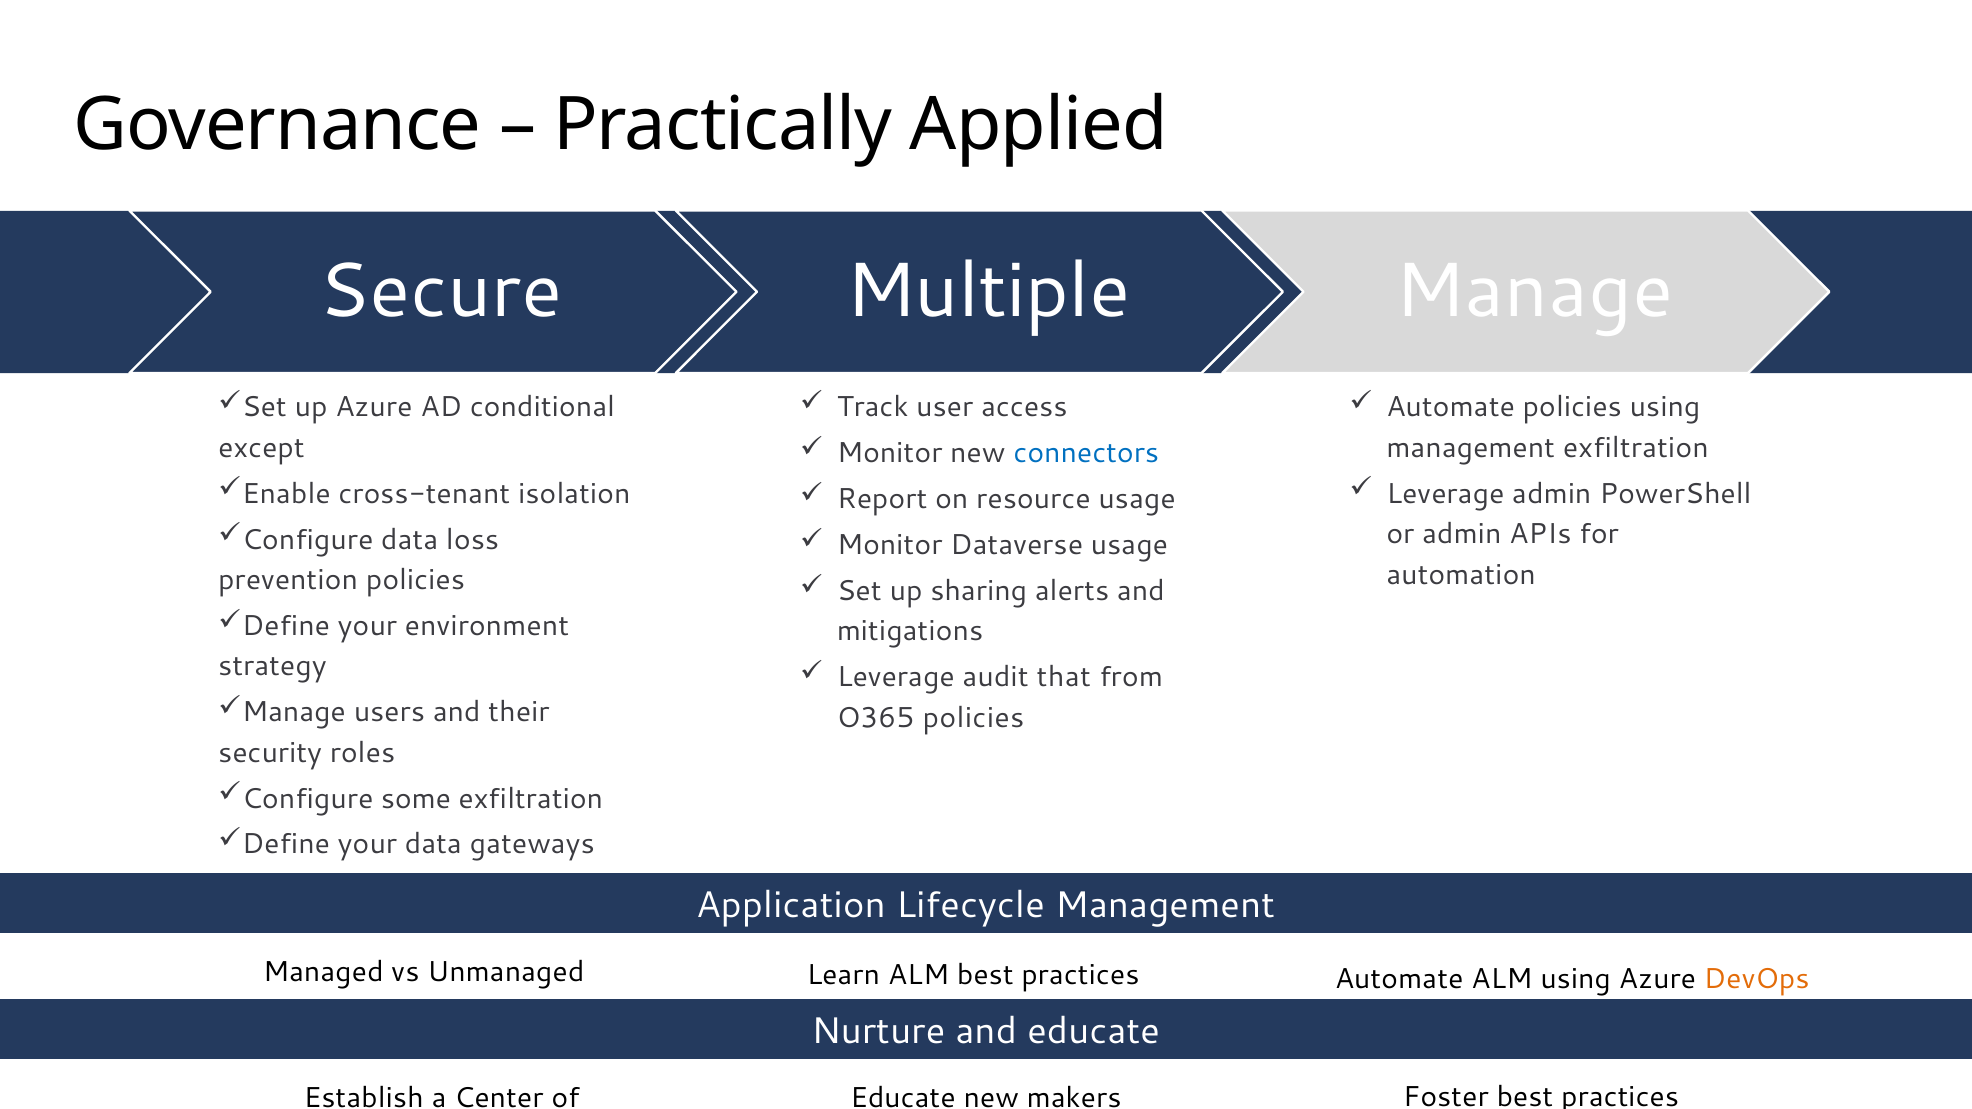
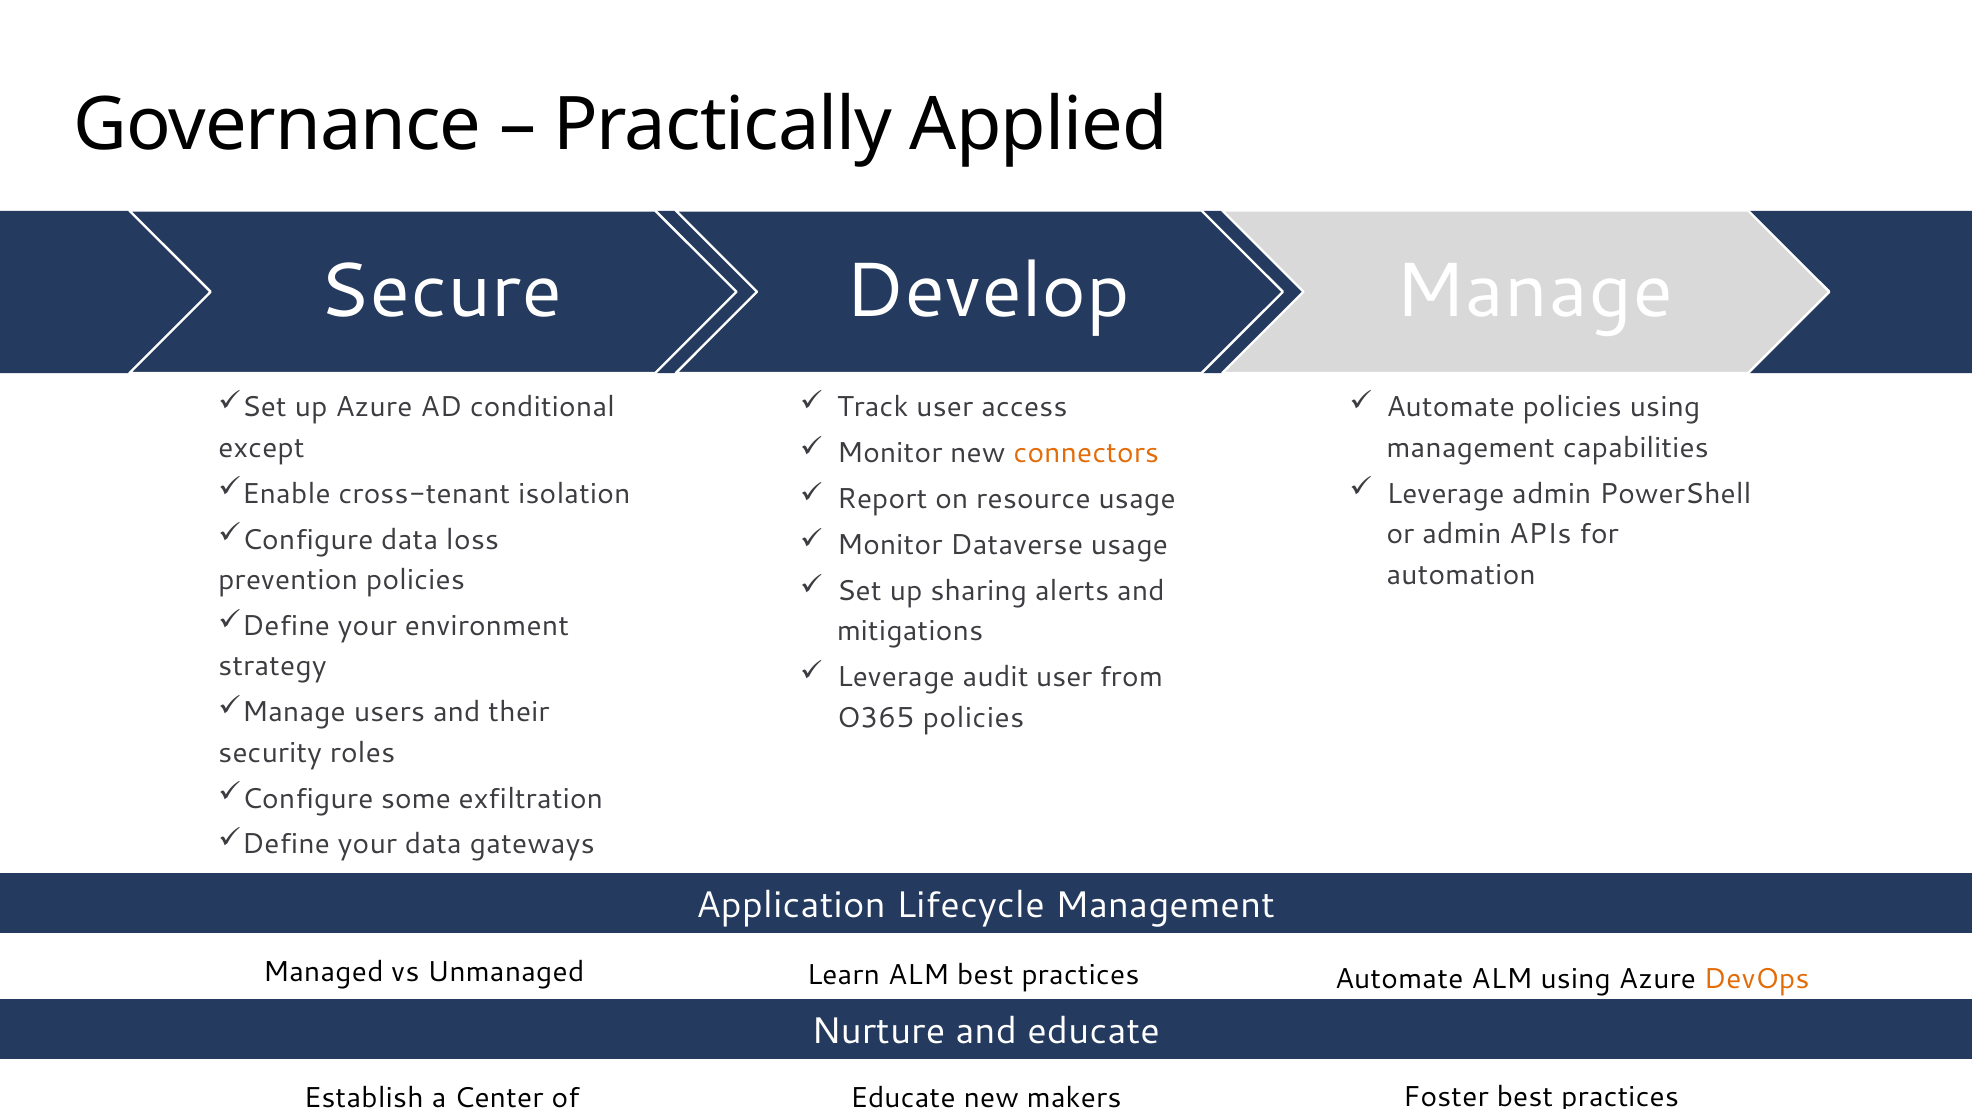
Multiple: Multiple -> Develop (988, 291)
management exfiltration: exfiltration -> capabilities (1636, 448)
connectors colour: blue -> orange (1086, 453)
audit that: that -> user (1064, 677)
